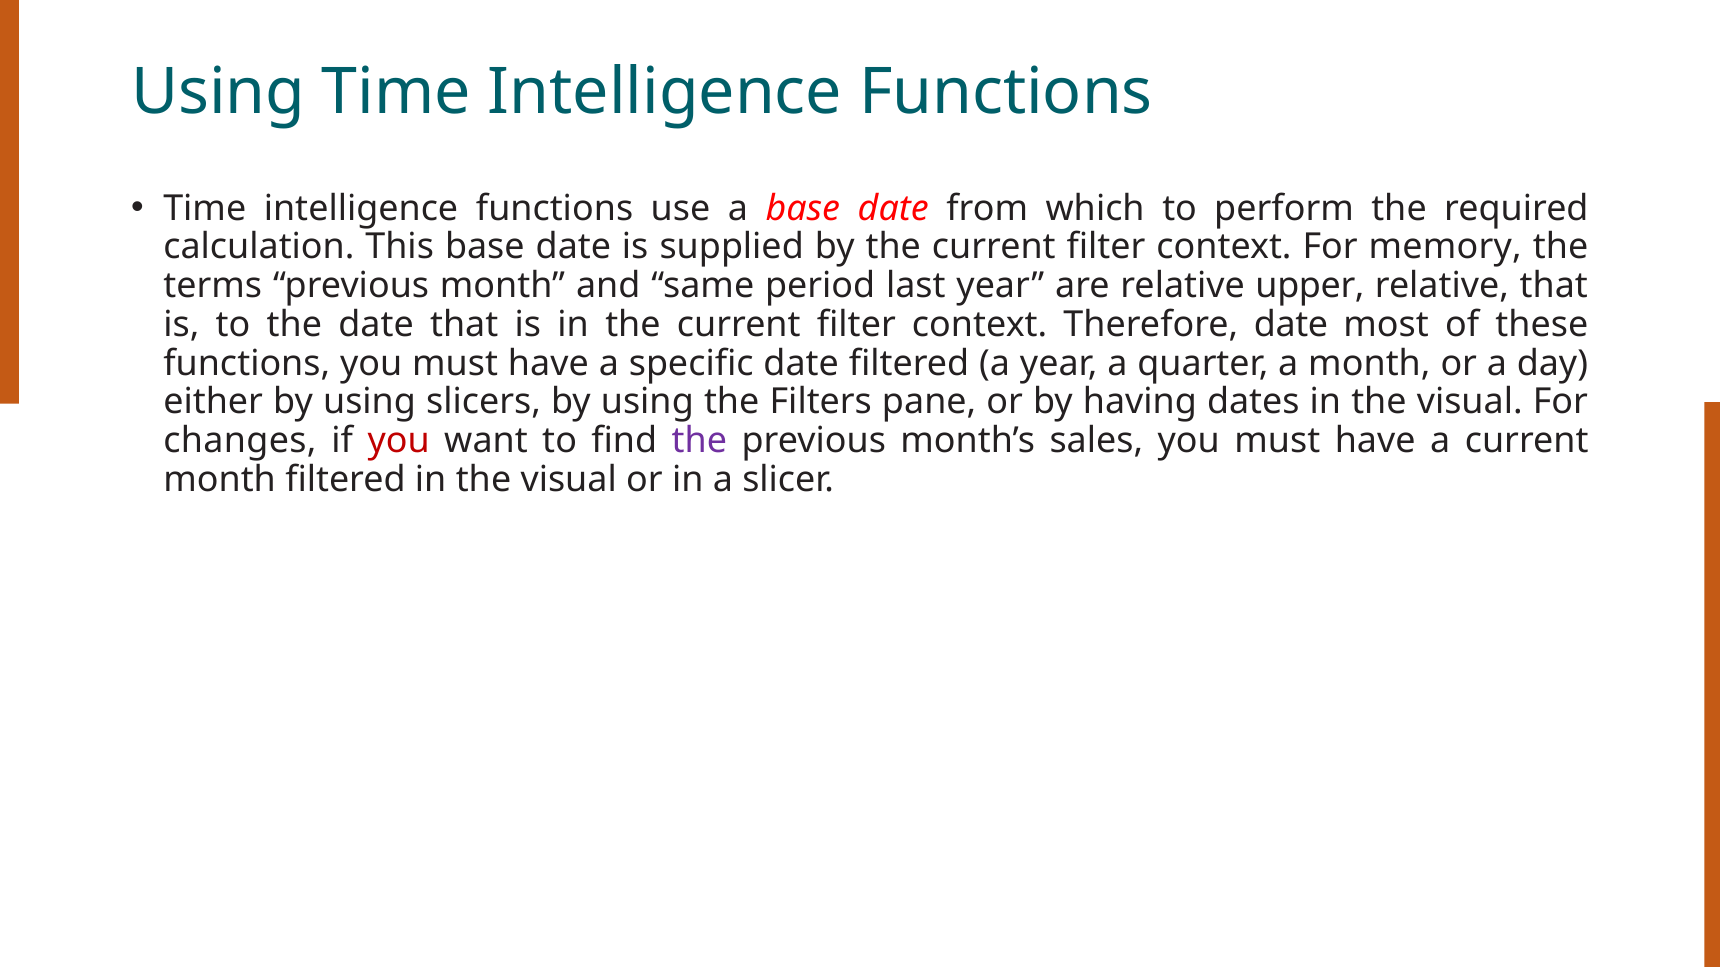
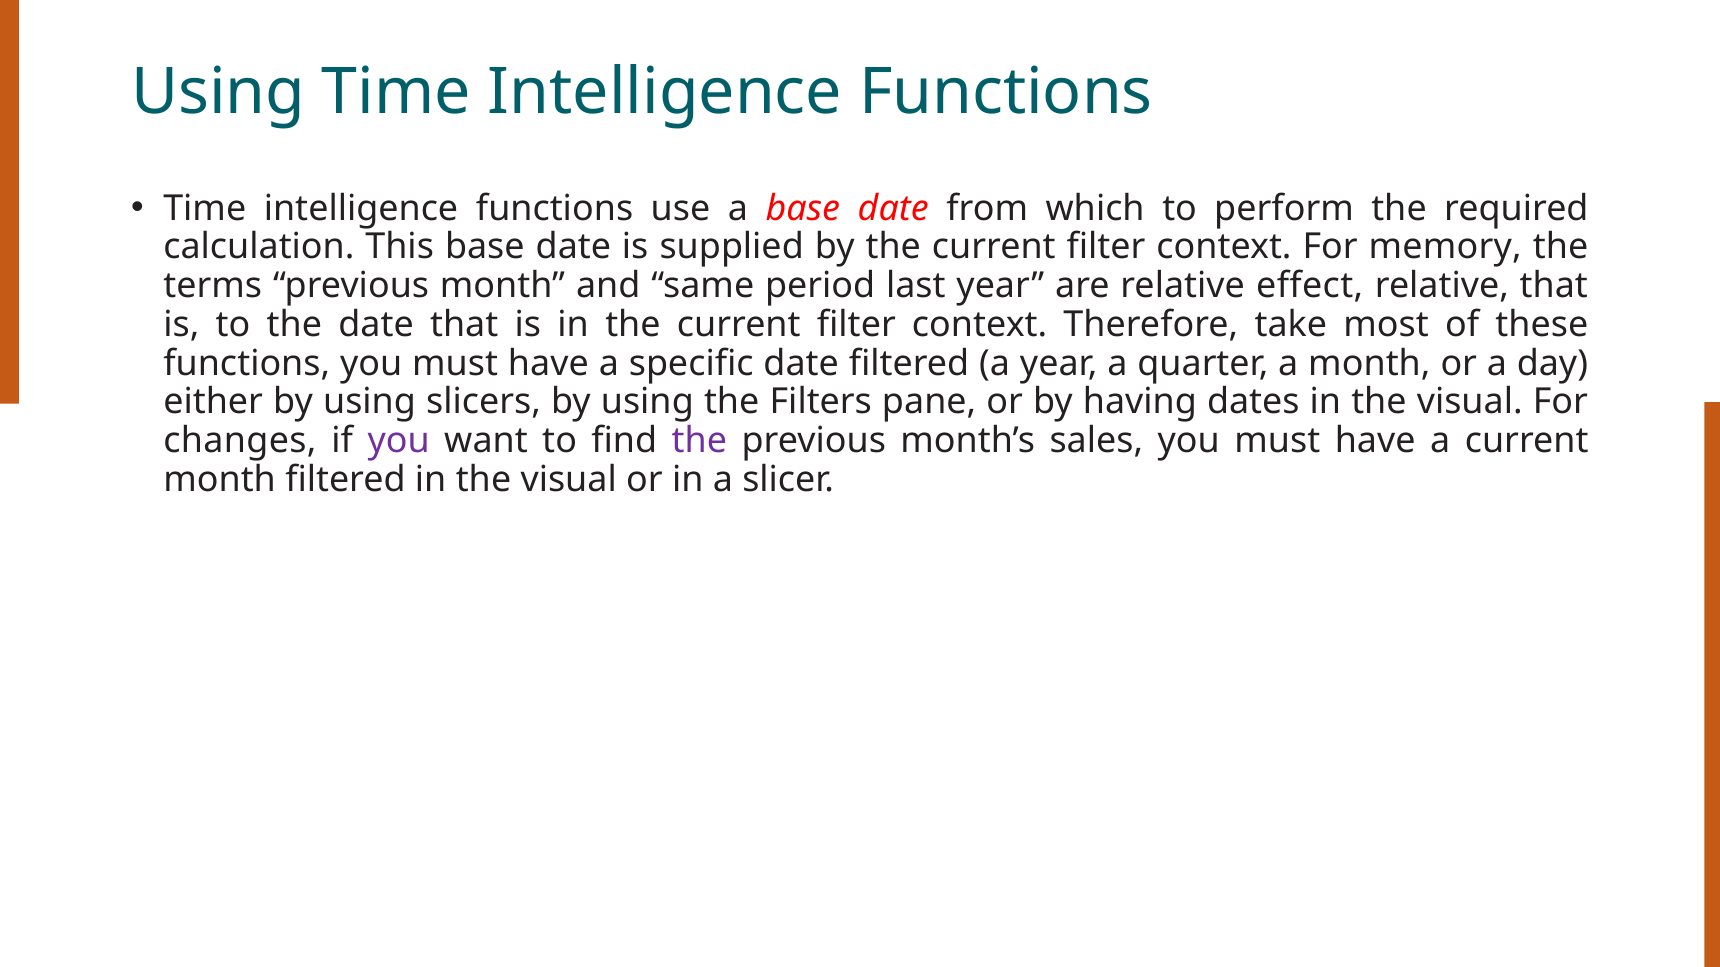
upper: upper -> effect (1310, 286)
Therefore date: date -> take (1291, 325)
you colour: red -> purple (399, 441)
